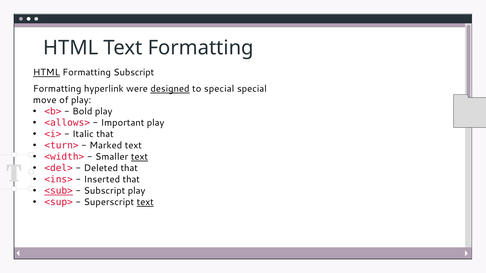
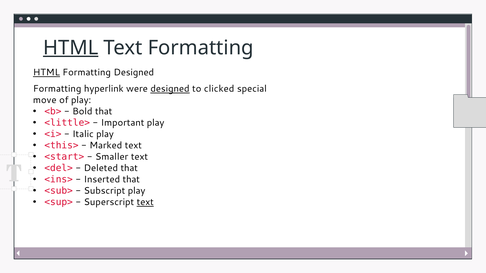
HTML underline: none -> present (71, 48)
Formatting Subscript: Subscript -> Designed (134, 73)
to special: special -> clicked (219, 89)
Bold play: play -> that (104, 112)
<allows>: <allows> -> <little> (67, 123)
Italic that: that -> play (105, 134)
<turn>: <turn> -> <this> (61, 146)
<width>: <width> -> <start> (64, 157)
text underline: present -> none (139, 157)
<sub> underline: present -> none (59, 191)
